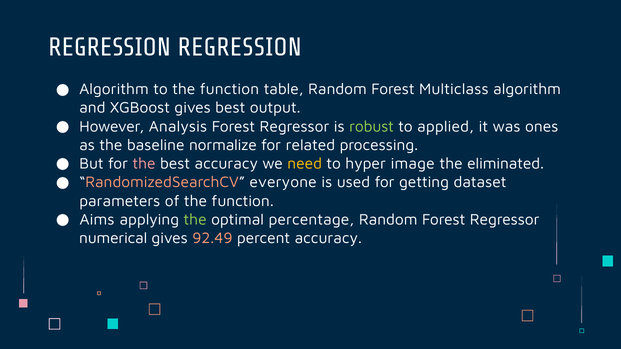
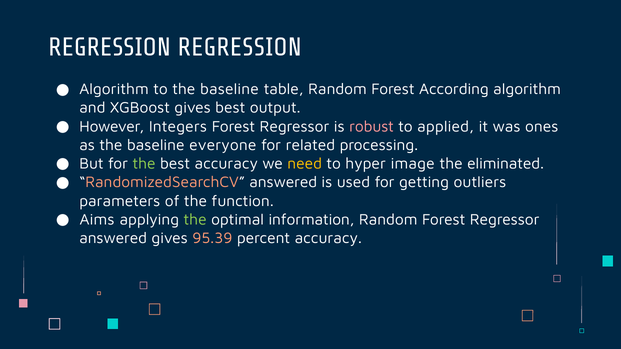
to the function: function -> baseline (229, 89)
Multiclass: Multiclass -> According (454, 89)
Analysis: Analysis -> Integers (178, 127)
robust colour: light green -> pink (372, 127)
normalize: normalize -> everyone (223, 145)
the colour: pink -> light green (144, 164)
RandomizedSearchCV everyone: everyone -> answered (283, 182)
dataset: dataset -> outliers (480, 182)
percentage: percentage -> information (312, 220)
numerical: numerical -> answered (113, 238)
92.49: 92.49 -> 95.39 (212, 238)
